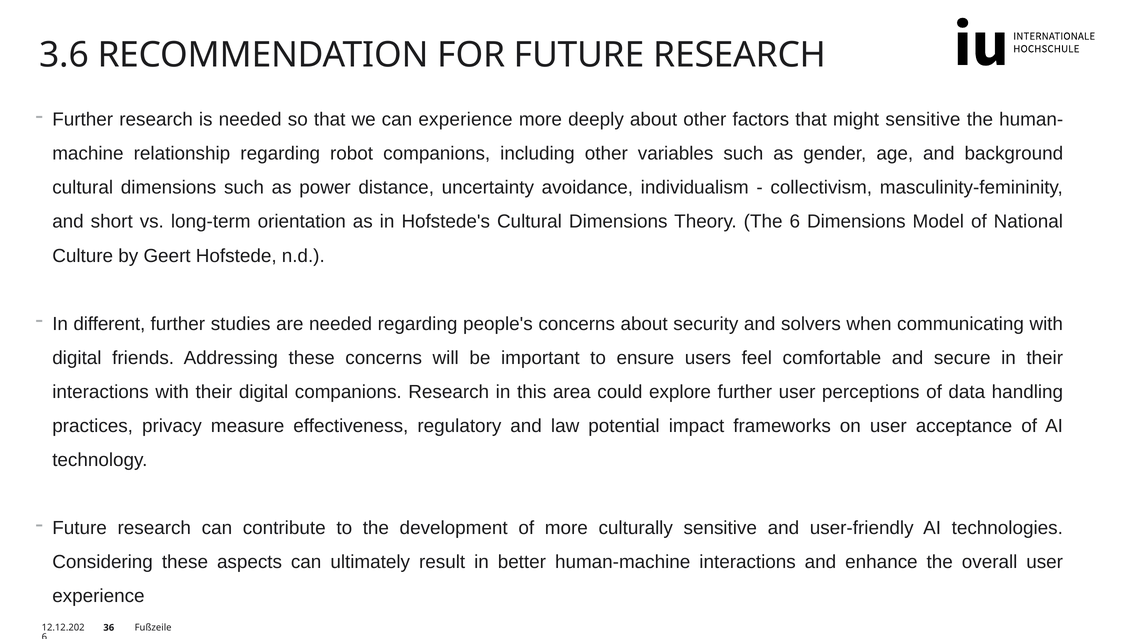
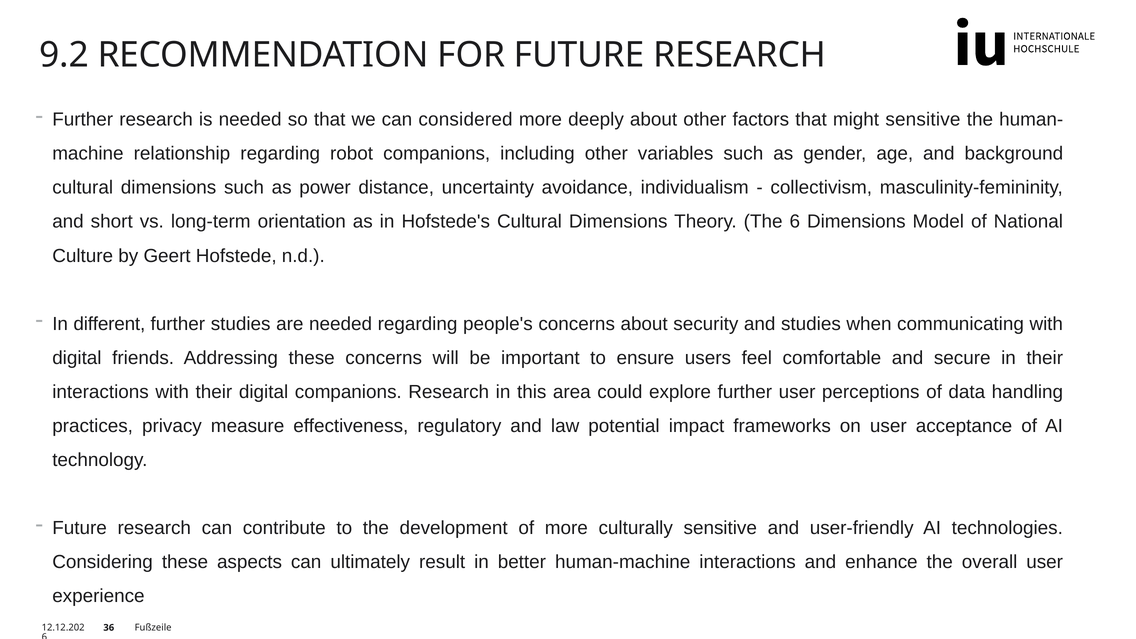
3.6: 3.6 -> 9.2 (64, 55)
can experience: experience -> considered (466, 120)
and solvers: solvers -> studies (811, 324)
